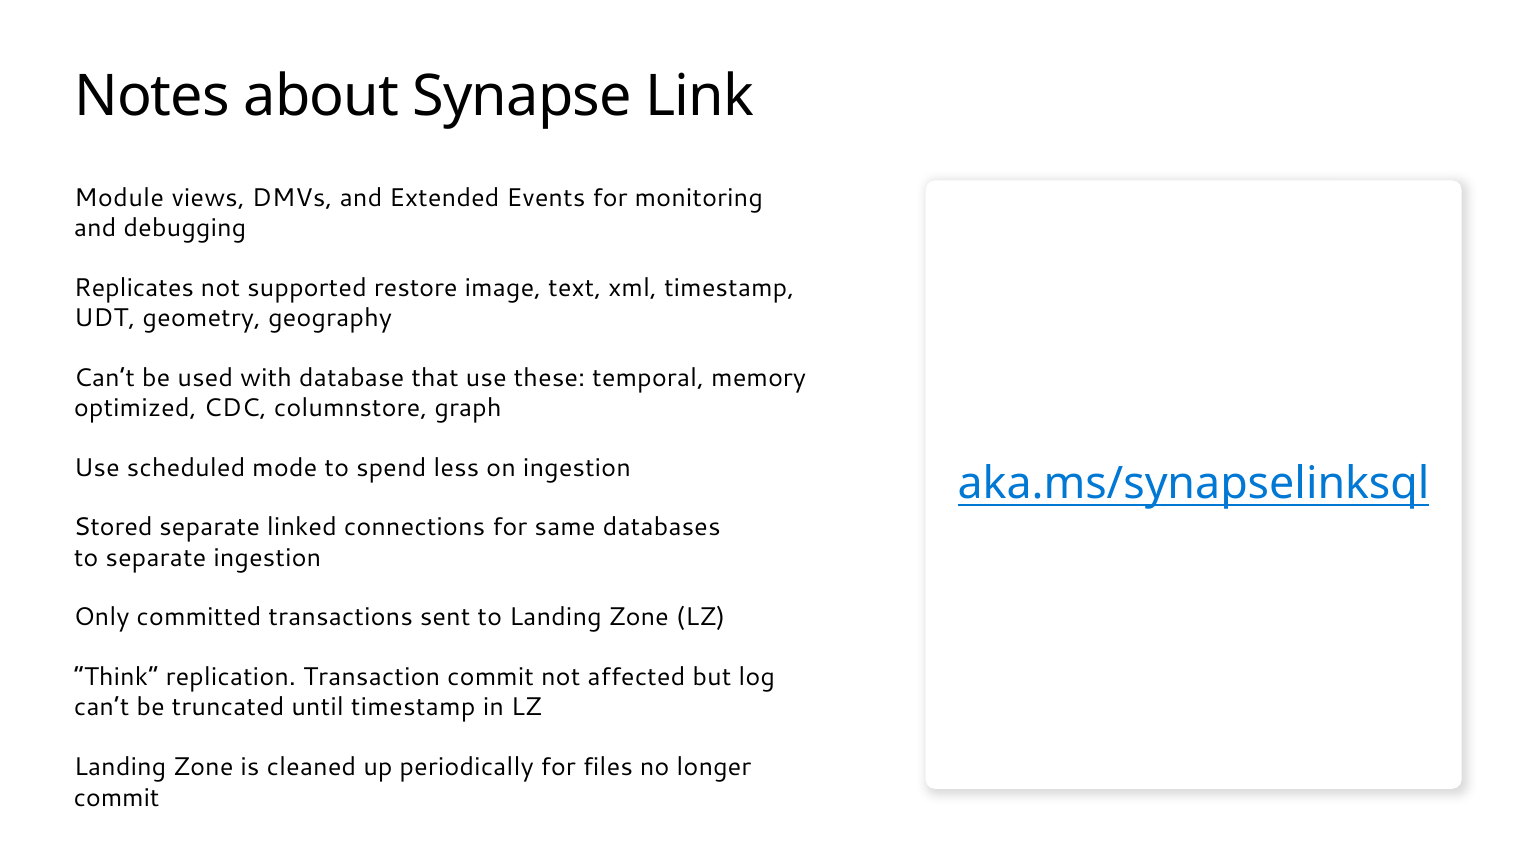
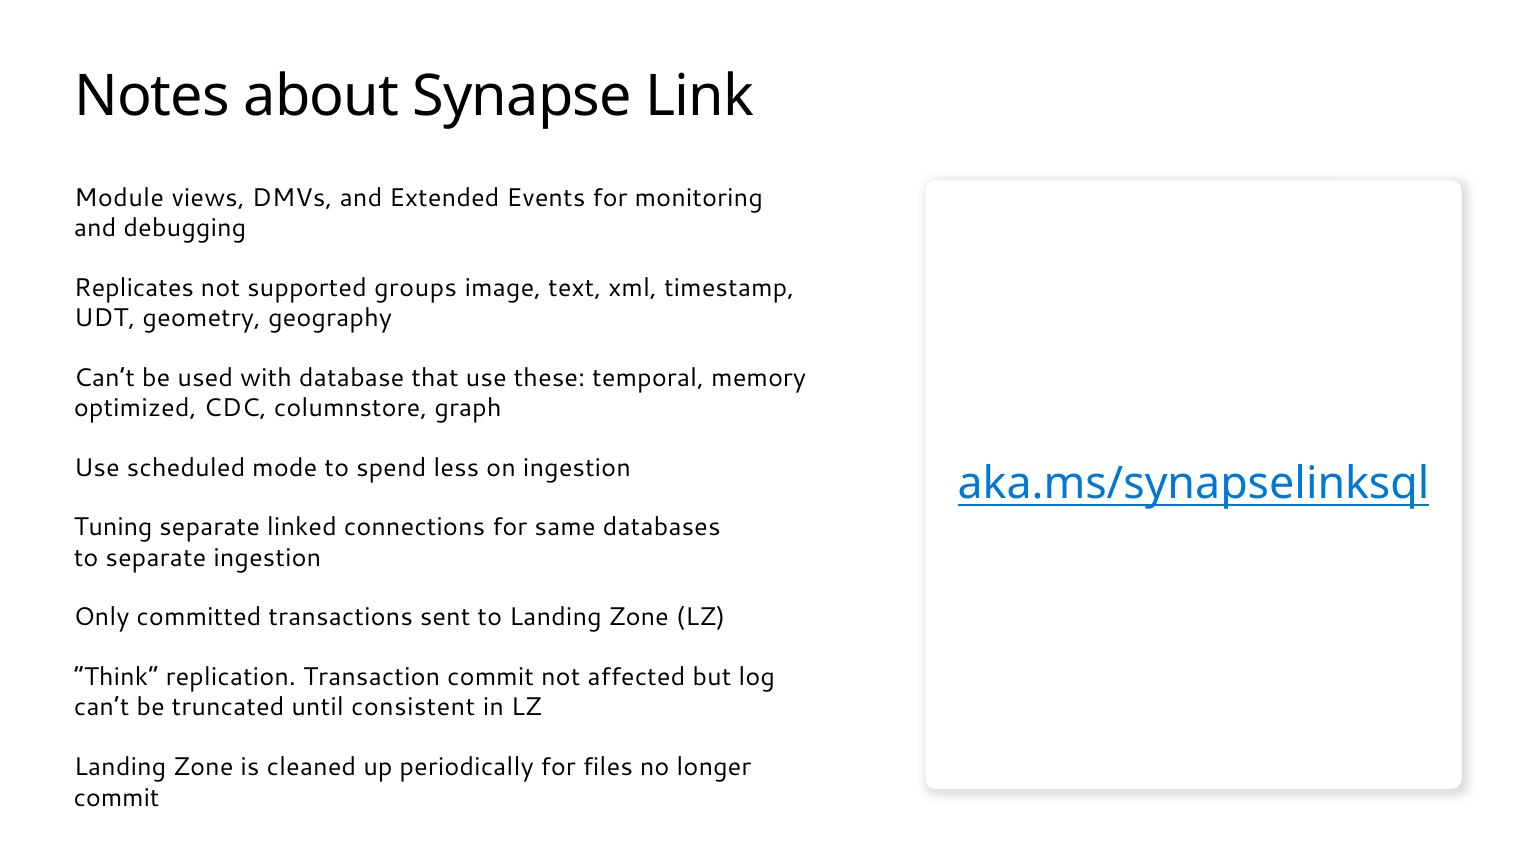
restore: restore -> groups (416, 288)
Stored: Stored -> Tuning (113, 528)
until timestamp: timestamp -> consistent (413, 708)
